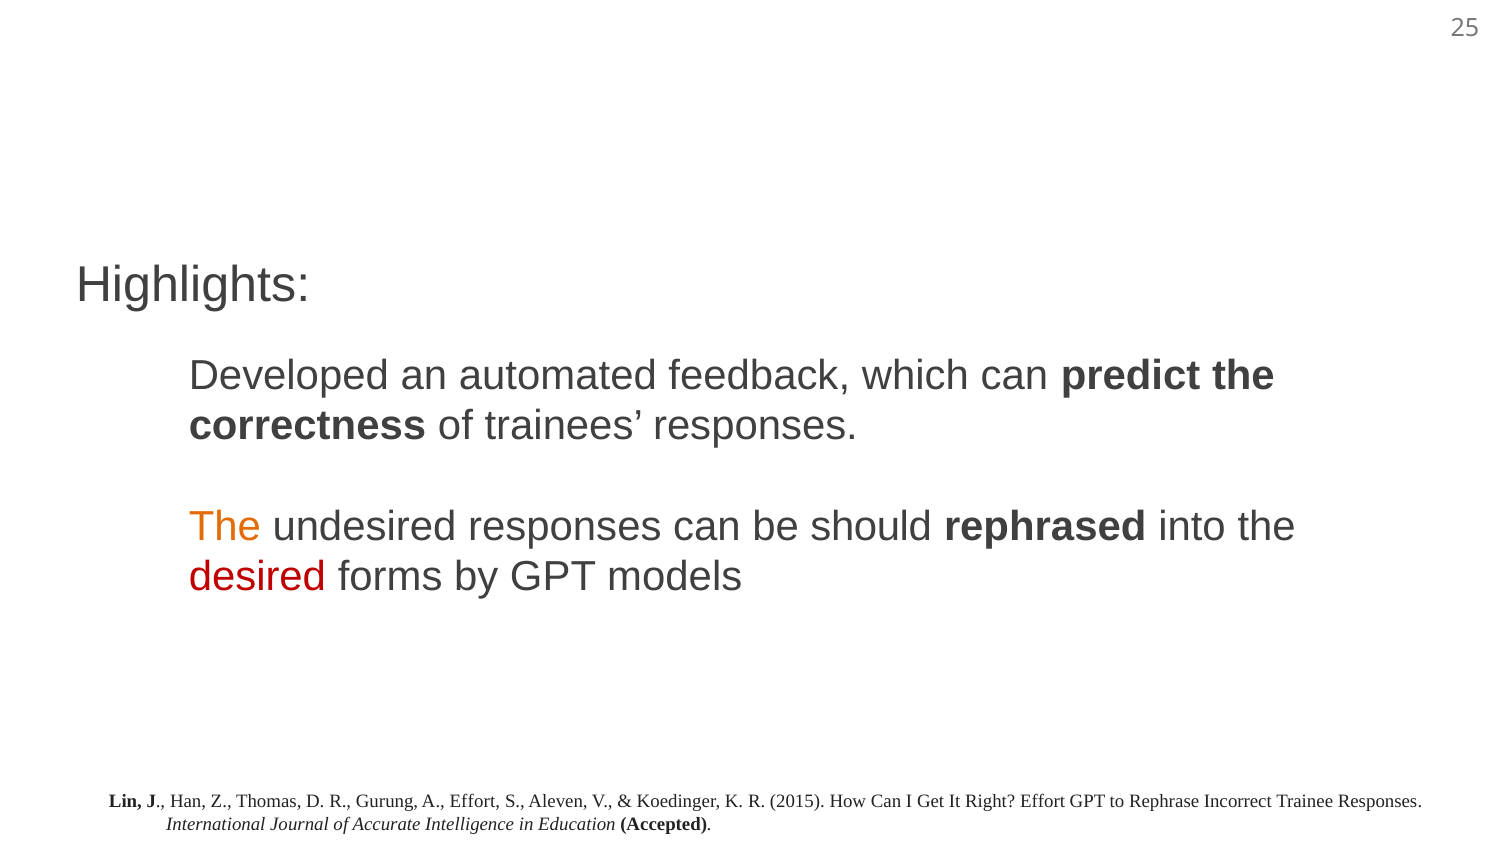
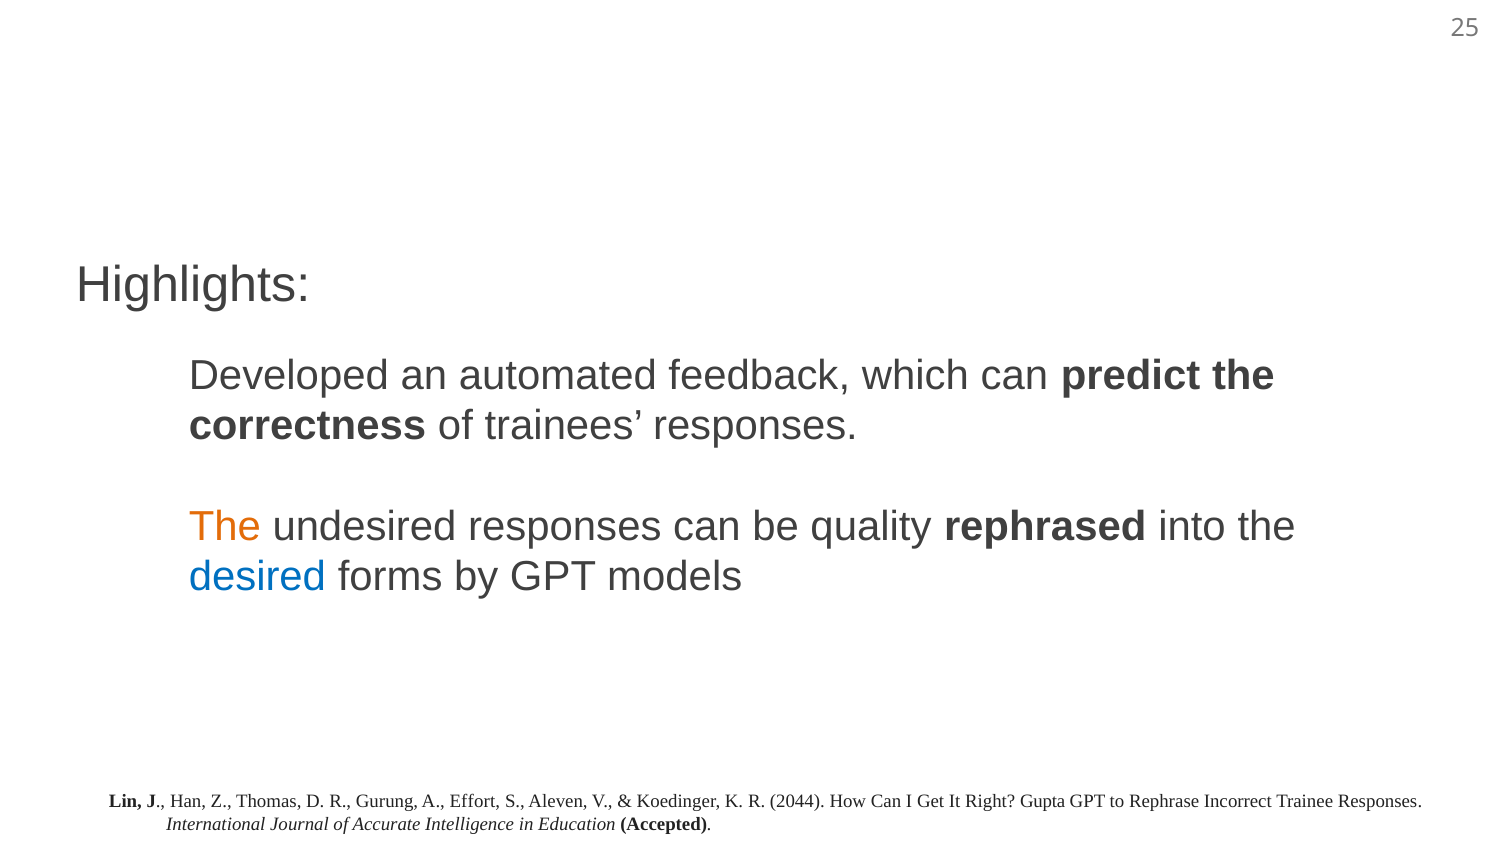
should: should -> quality (871, 526)
desired colour: red -> blue (257, 577)
2015: 2015 -> 2044 (797, 801)
Right Effort: Effort -> Gupta (1043, 801)
